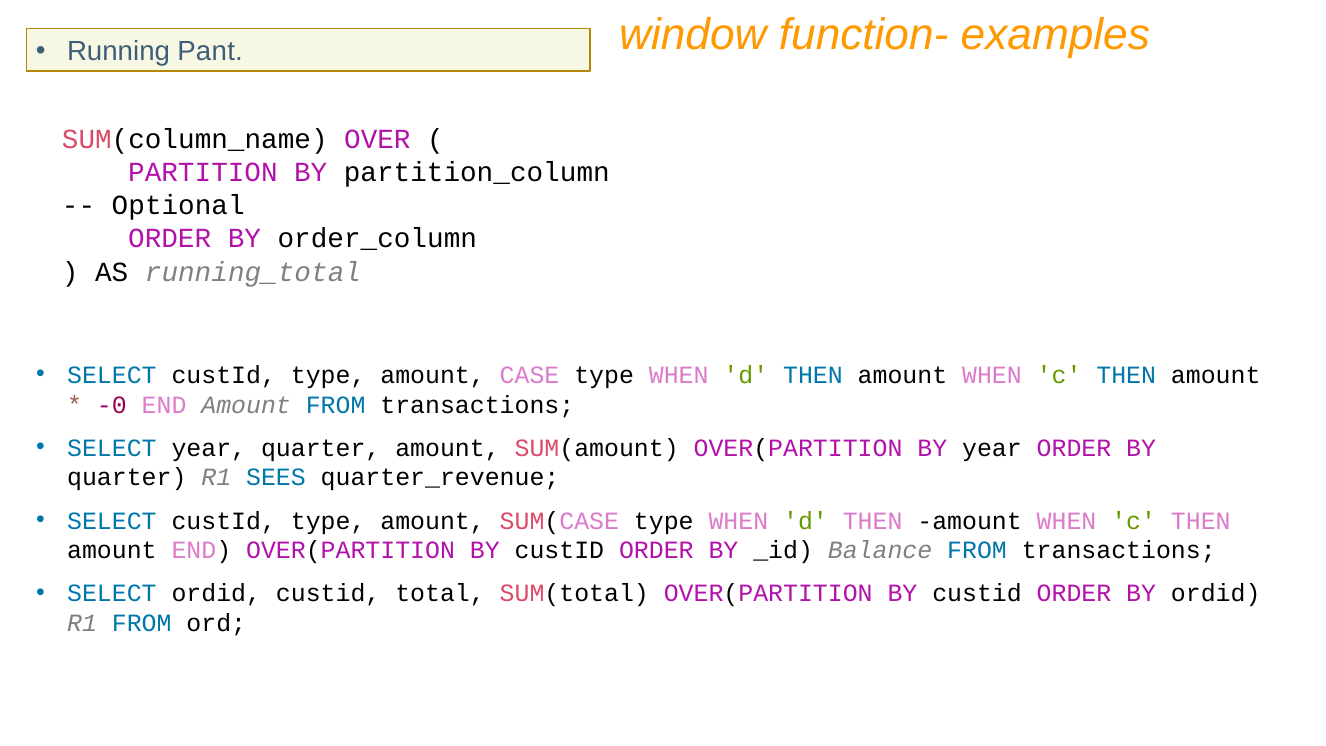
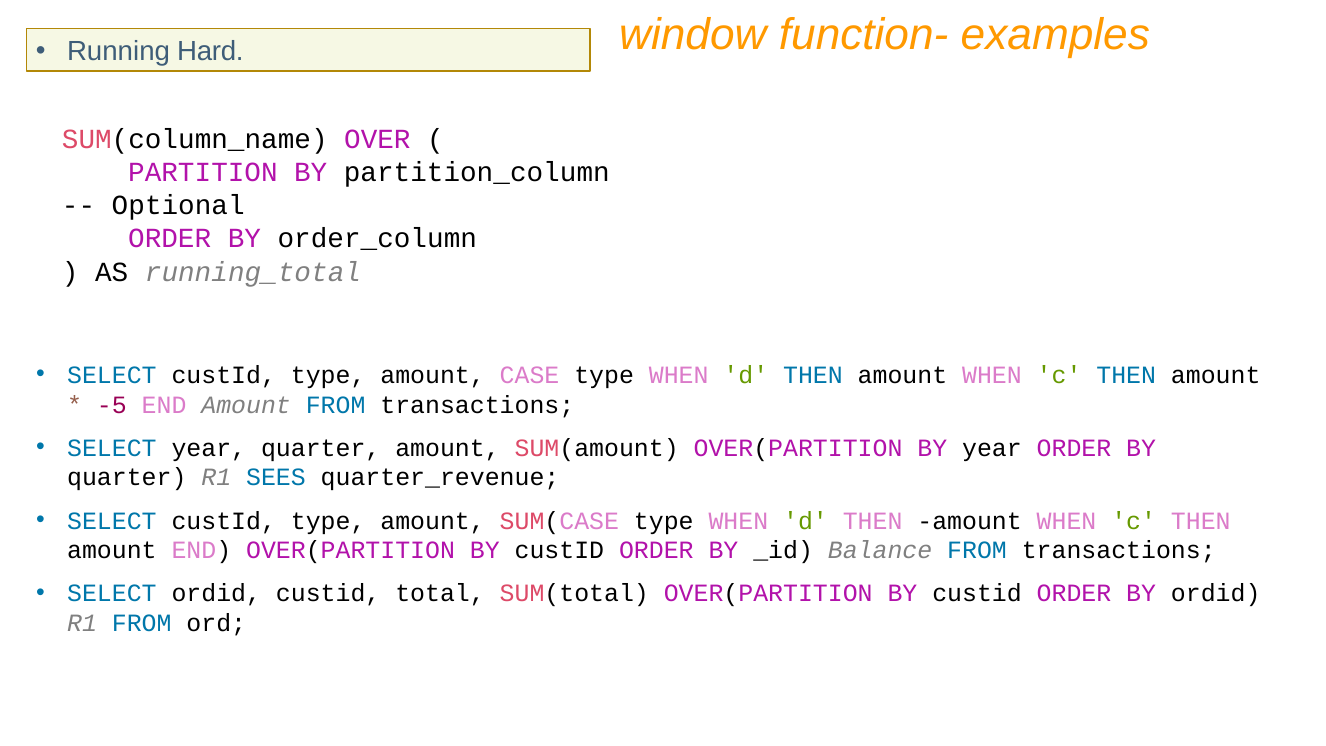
Pant: Pant -> Hard (210, 52)
-0: -0 -> -5 (112, 405)
